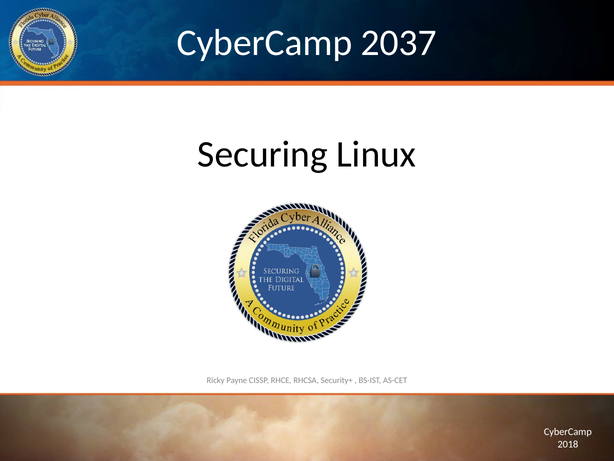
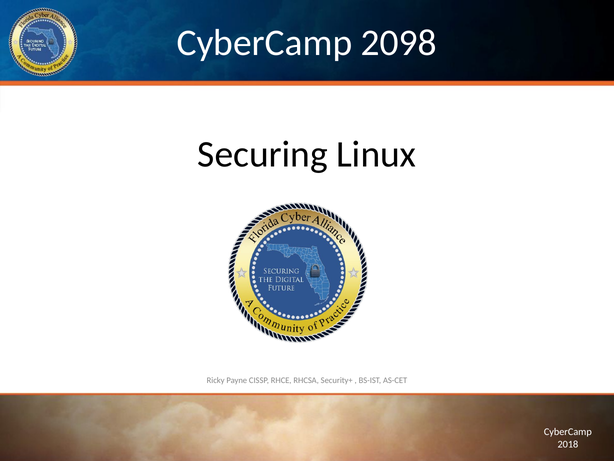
2037: 2037 -> 2098 (399, 43)
